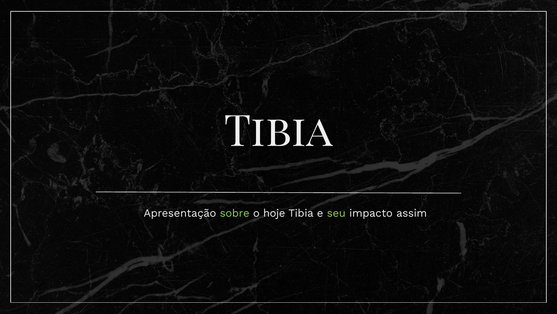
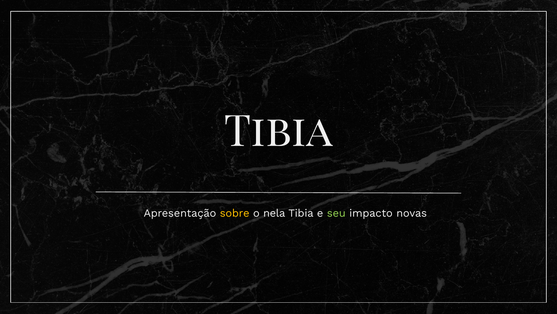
sobre colour: light green -> yellow (235, 213)
hoje: hoje -> nela (274, 213)
assim: assim -> novas (412, 213)
